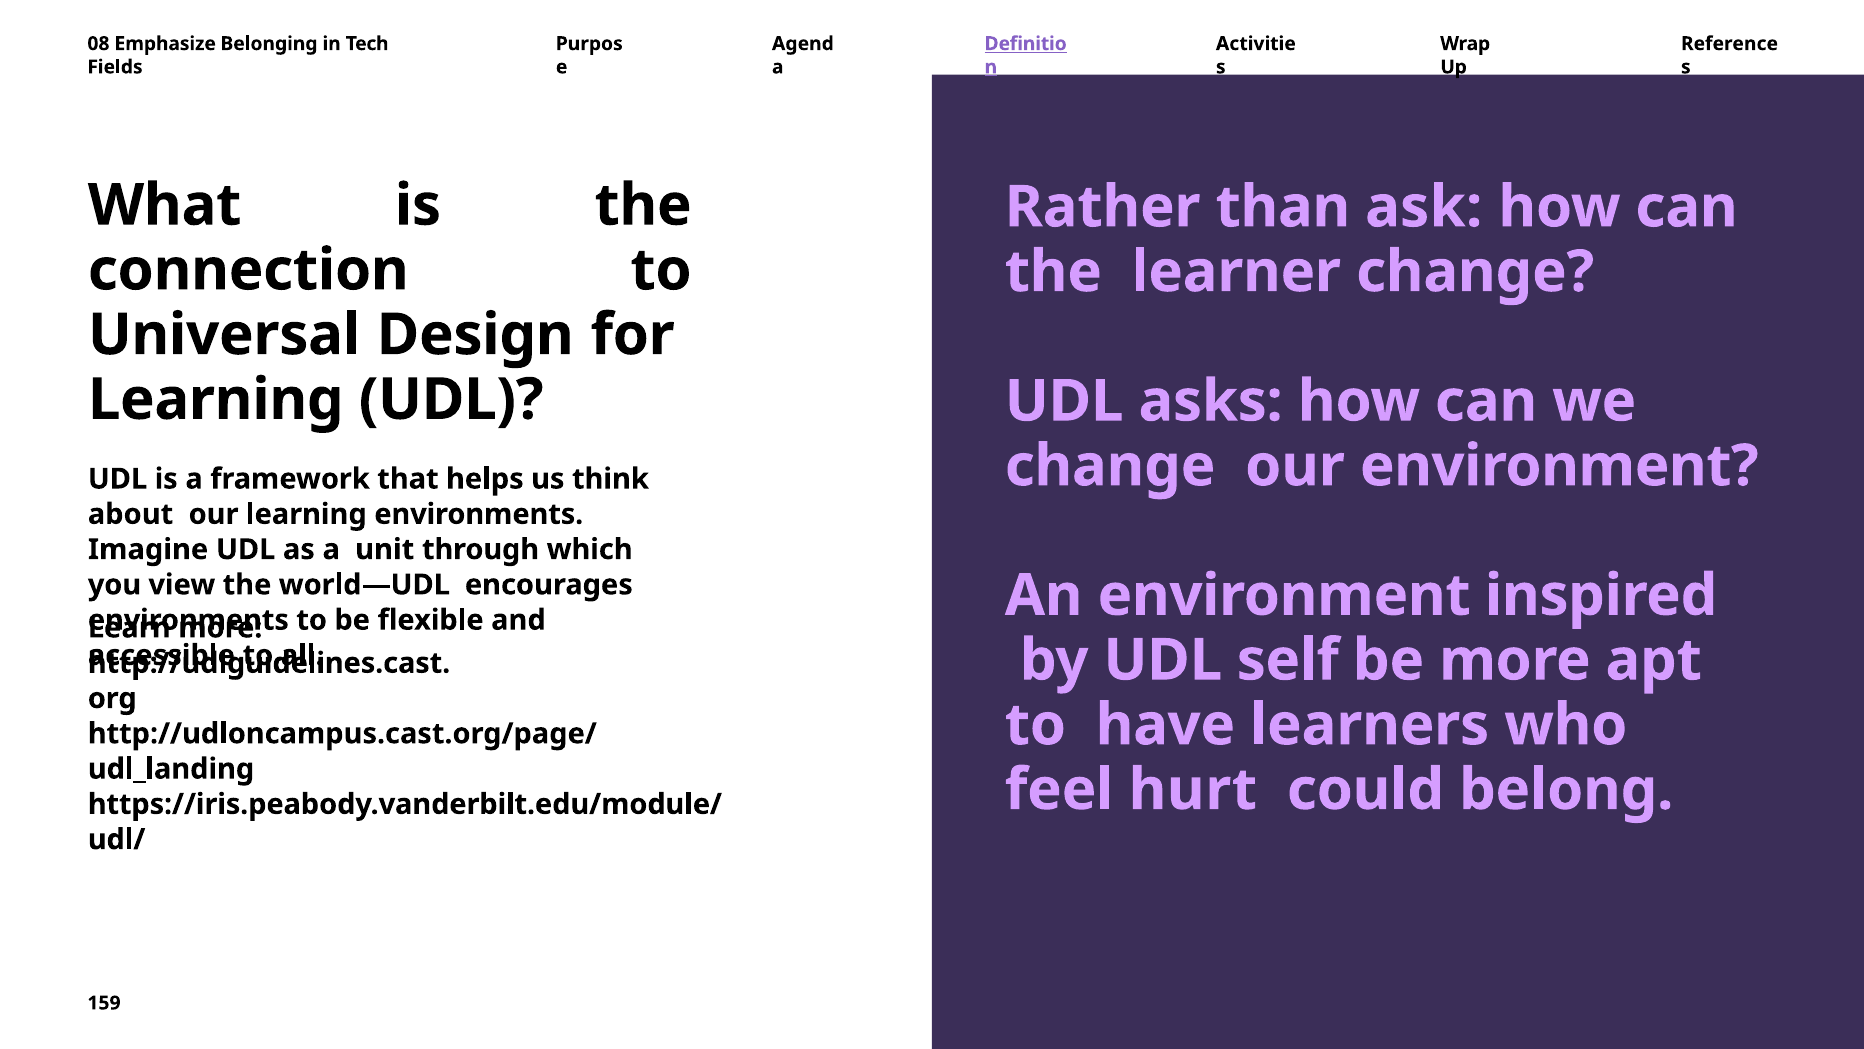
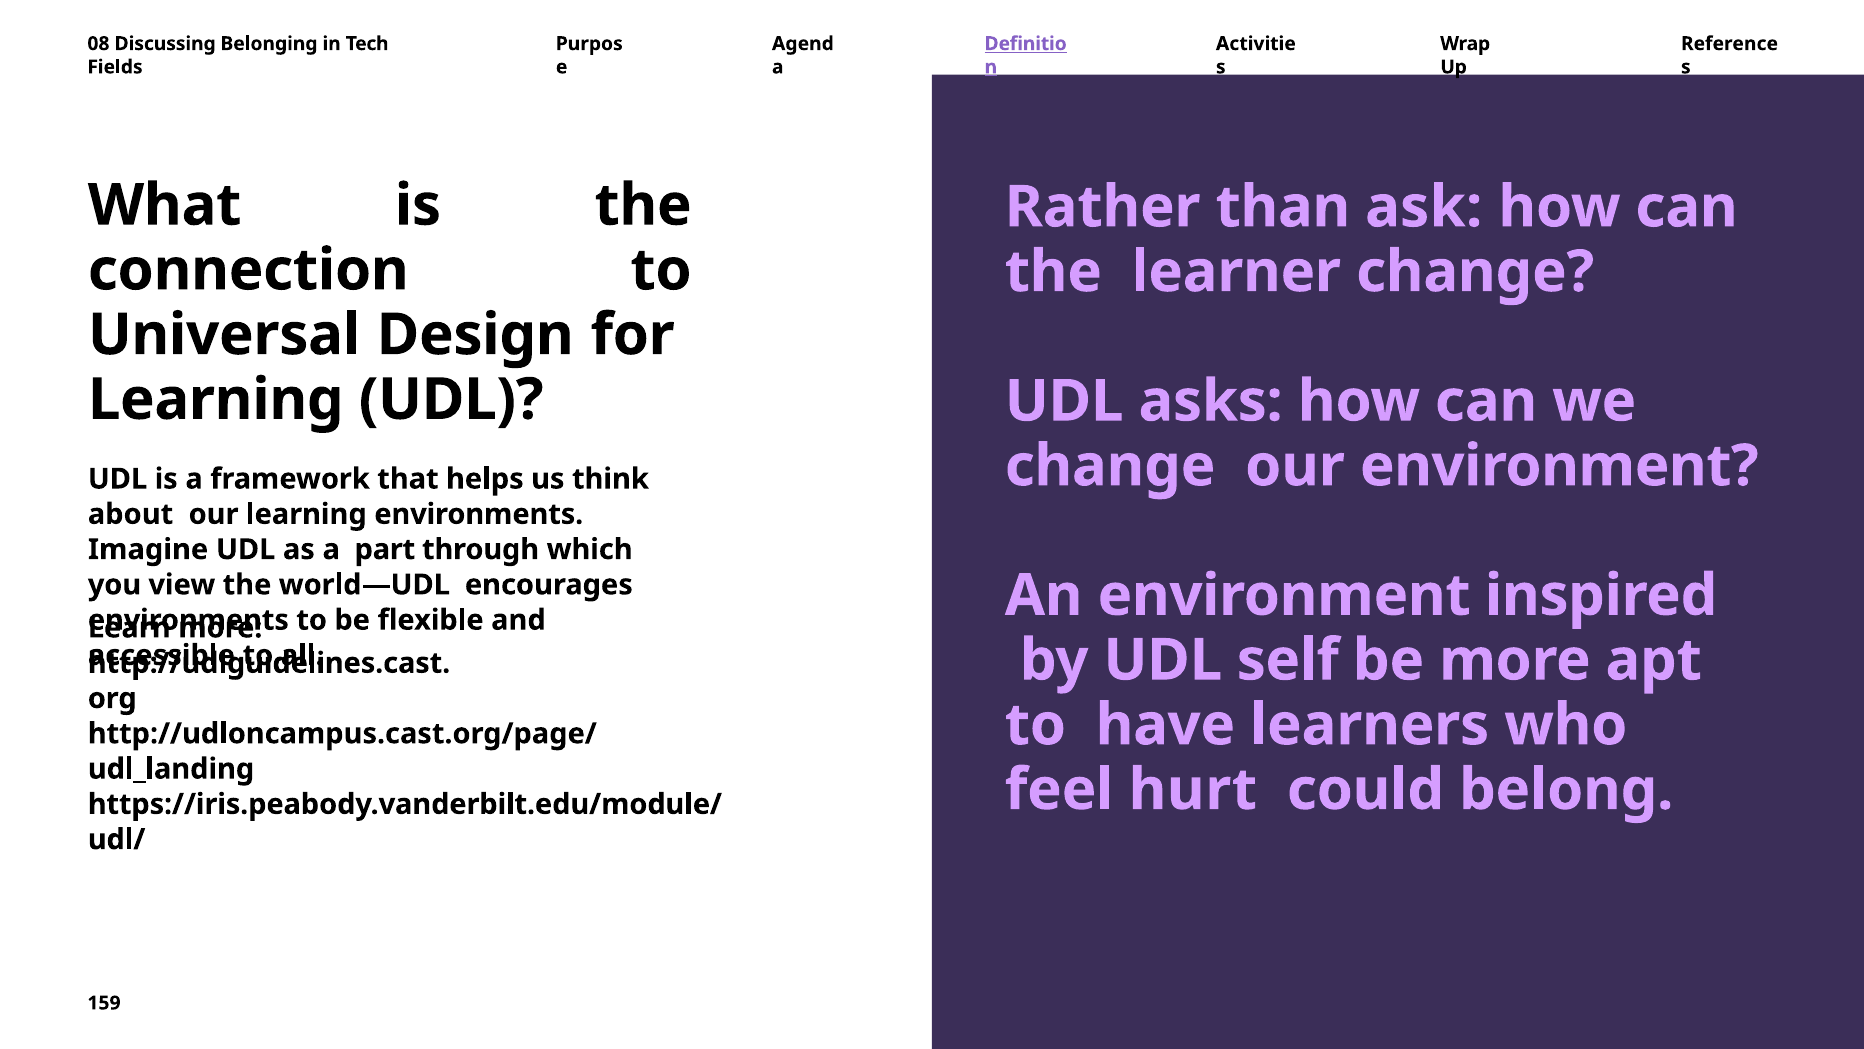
Emphasize: Emphasize -> Discussing (165, 44)
unit: unit -> part (385, 549)
